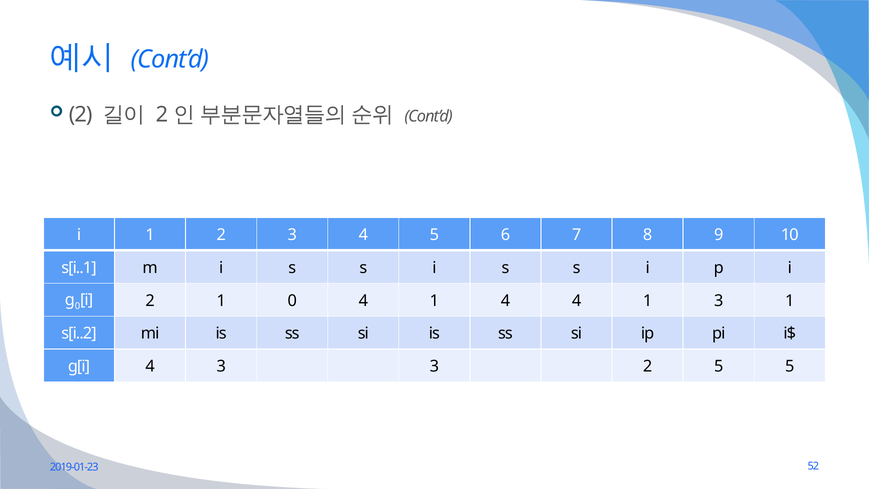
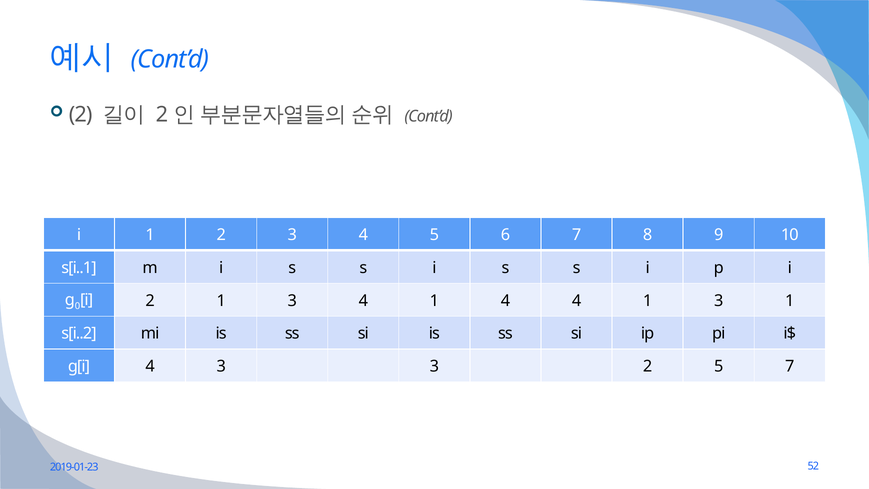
2 1 0: 0 -> 3 (292, 301)
5 5: 5 -> 7 (790, 366)
